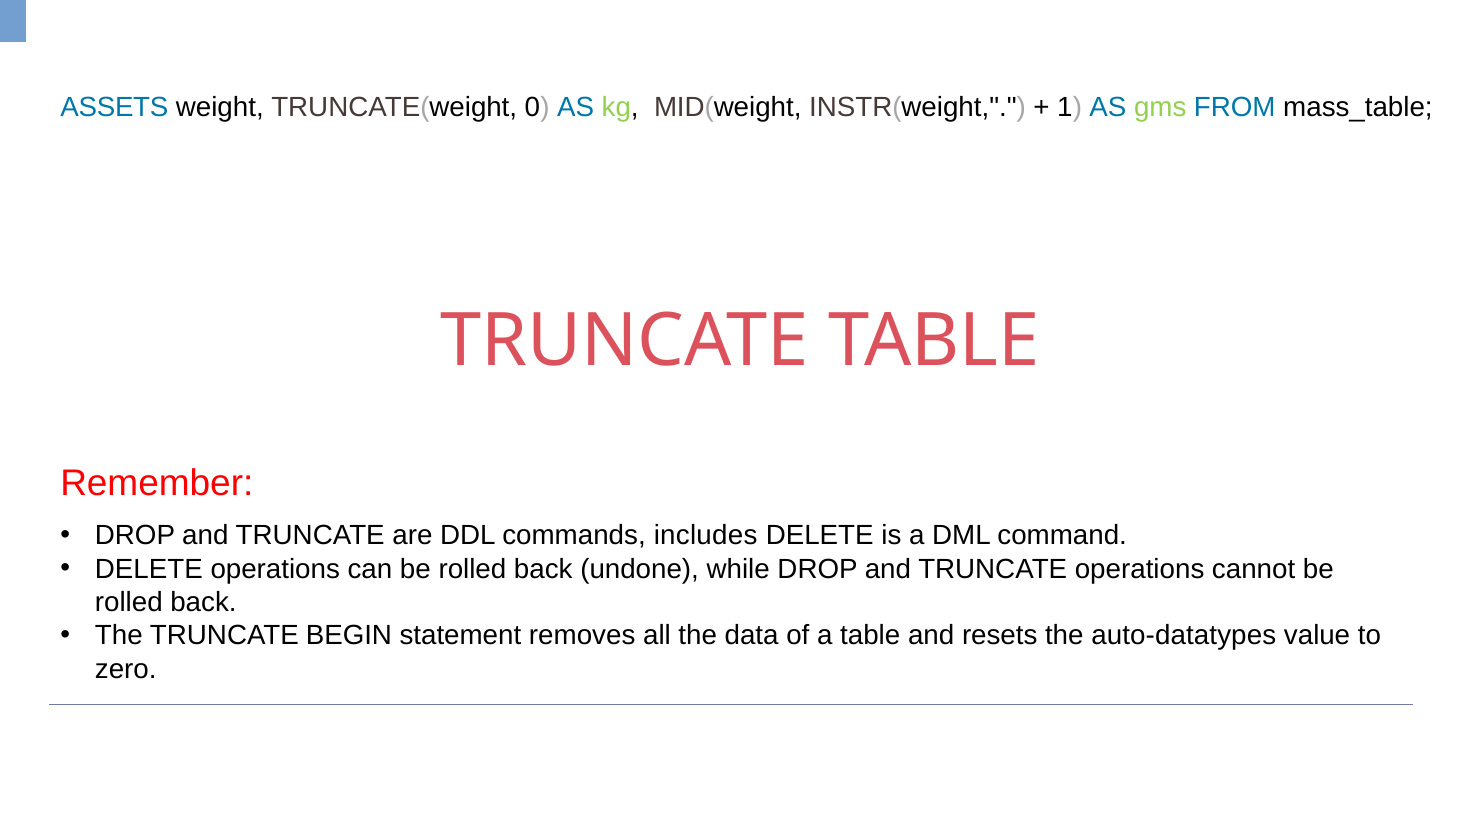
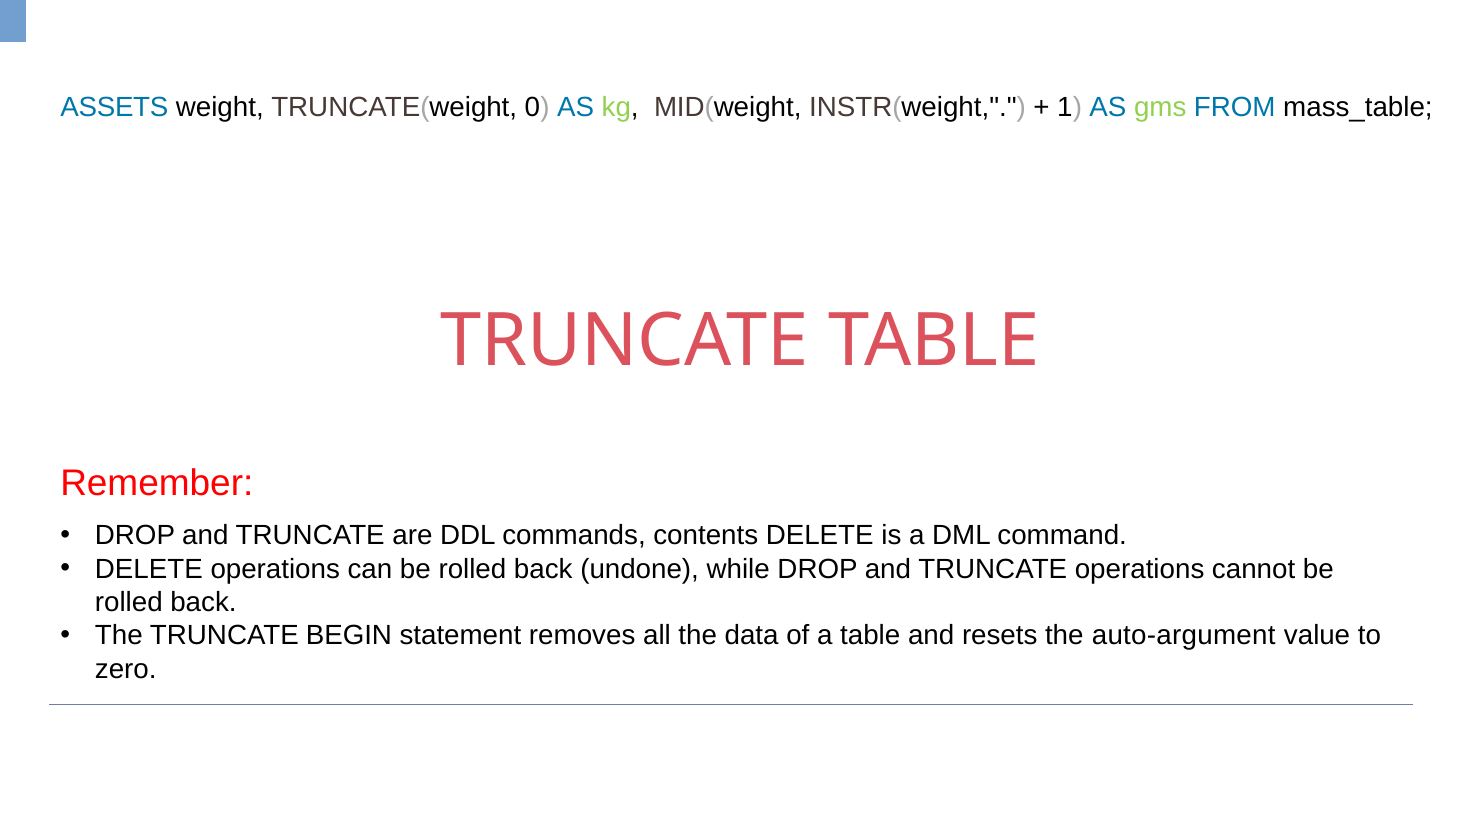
includes: includes -> contents (706, 536)
auto-datatypes: auto-datatypes -> auto-argument (1184, 636)
